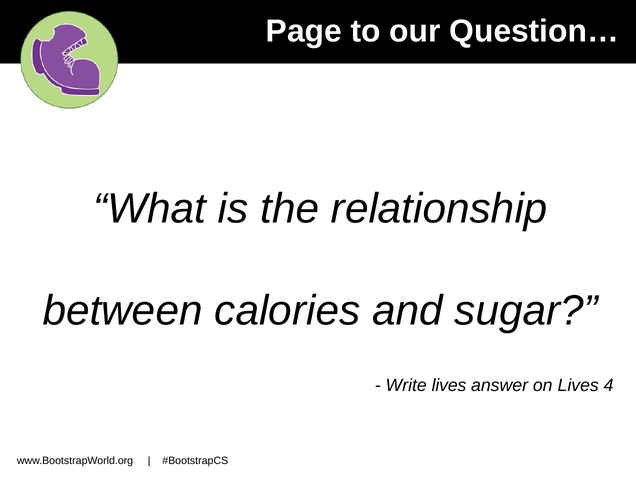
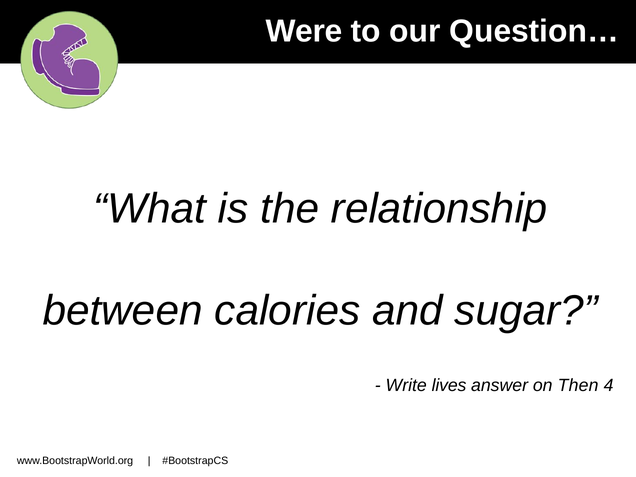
Page: Page -> Were (304, 31)
on Lives: Lives -> Then (578, 386)
